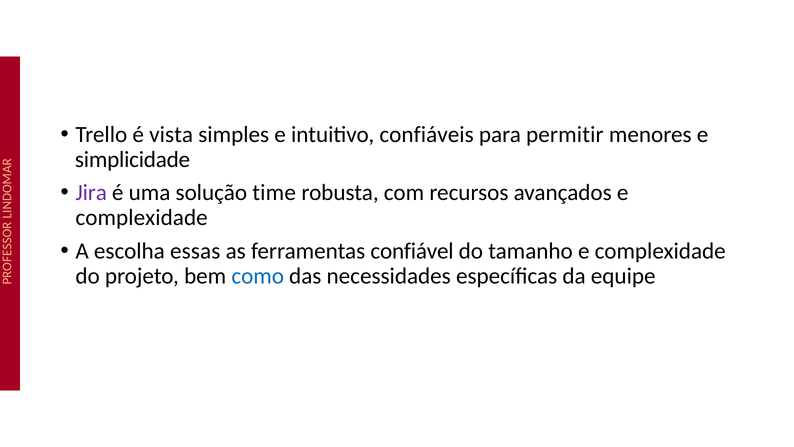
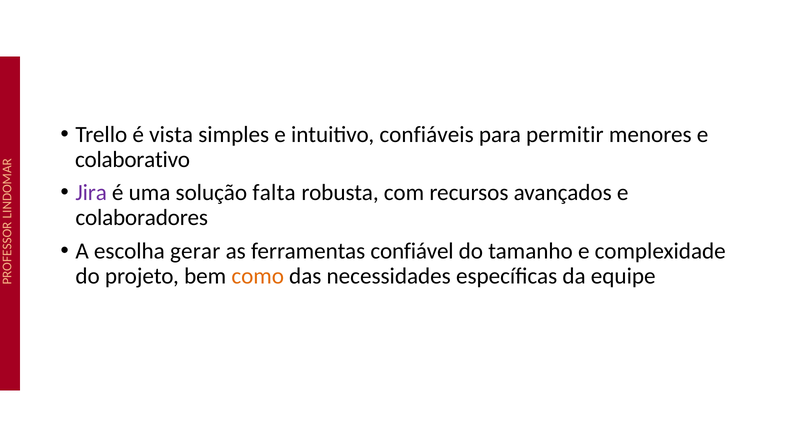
simplicidade: simplicidade -> colaborativo (133, 159)
time: time -> falta (274, 193)
complexidade: complexidade -> colaboradores (142, 218)
essas: essas -> gerar (195, 251)
como colour: blue -> orange (258, 276)
